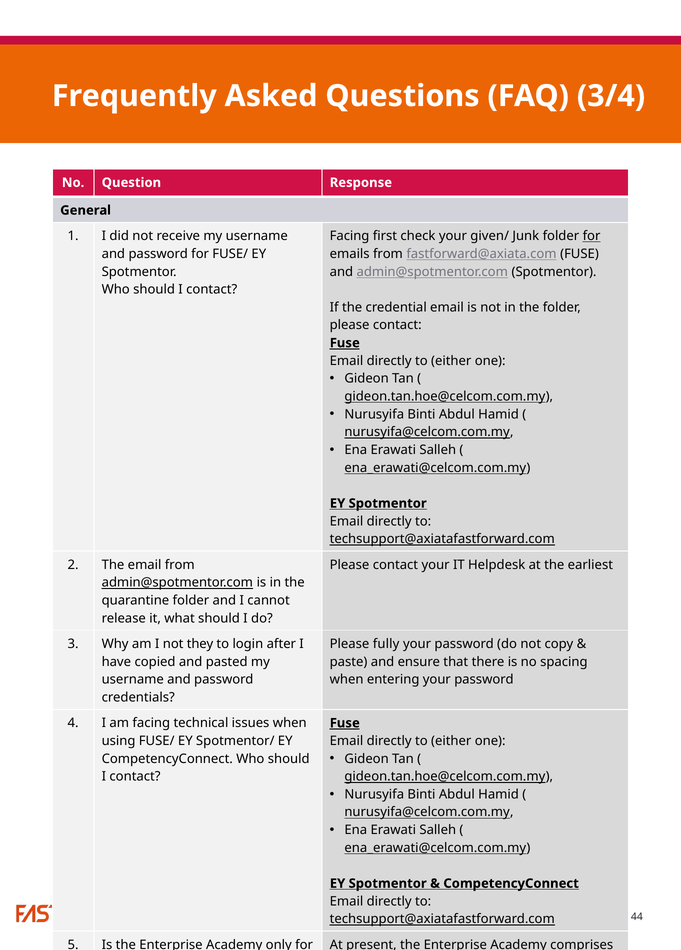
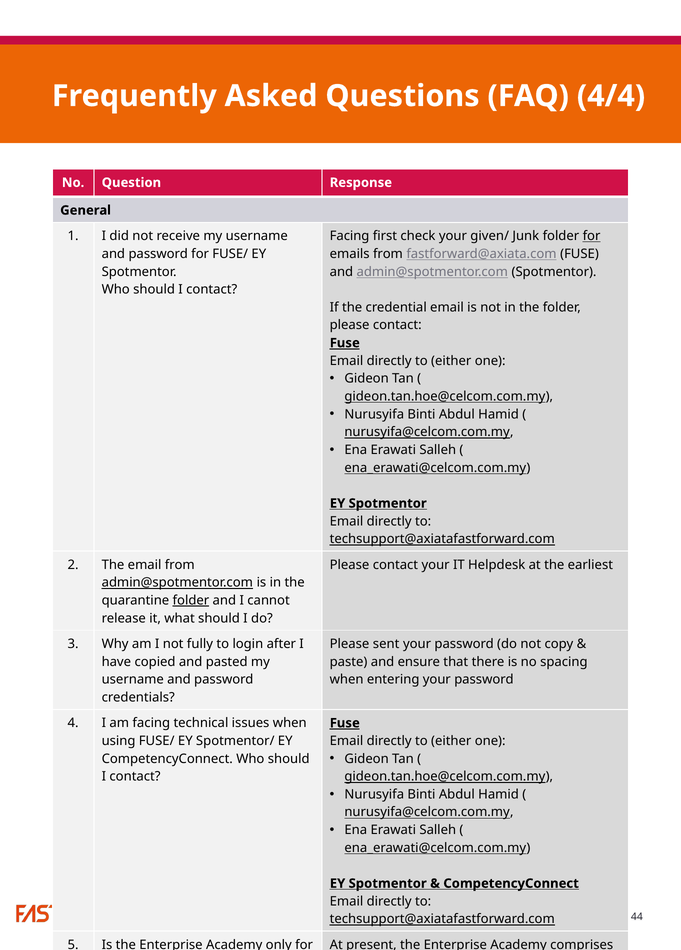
3/4: 3/4 -> 4/4 (611, 96)
folder underline: none -> present (191, 601)
they: they -> fully (200, 644)
fully: fully -> sent (386, 644)
